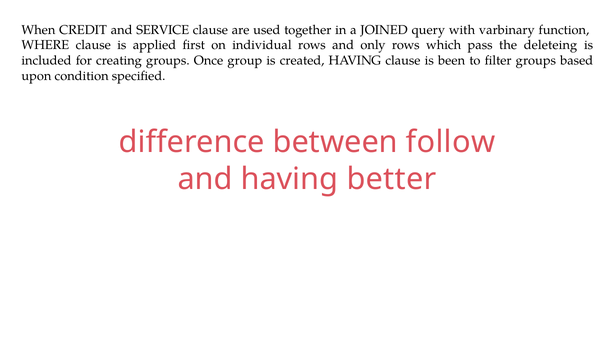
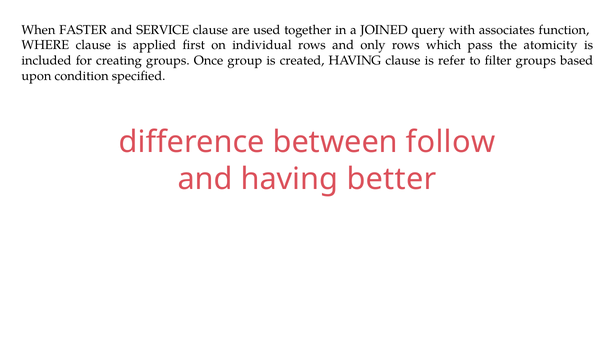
CREDIT: CREDIT -> FASTER (83, 30)
varbinary: varbinary -> associates (507, 30)
deleteing: deleteing -> atomicity (551, 45)
been: been -> refer (452, 61)
